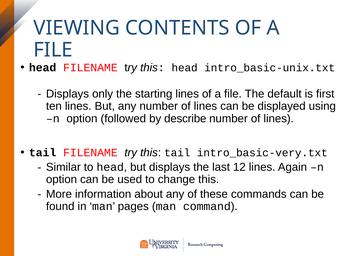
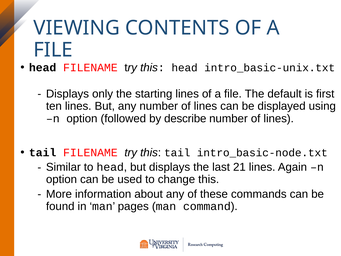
intro_basic-very.txt: intro_basic-very.txt -> intro_basic-node.txt (262, 153)
12: 12 -> 21 (239, 167)
